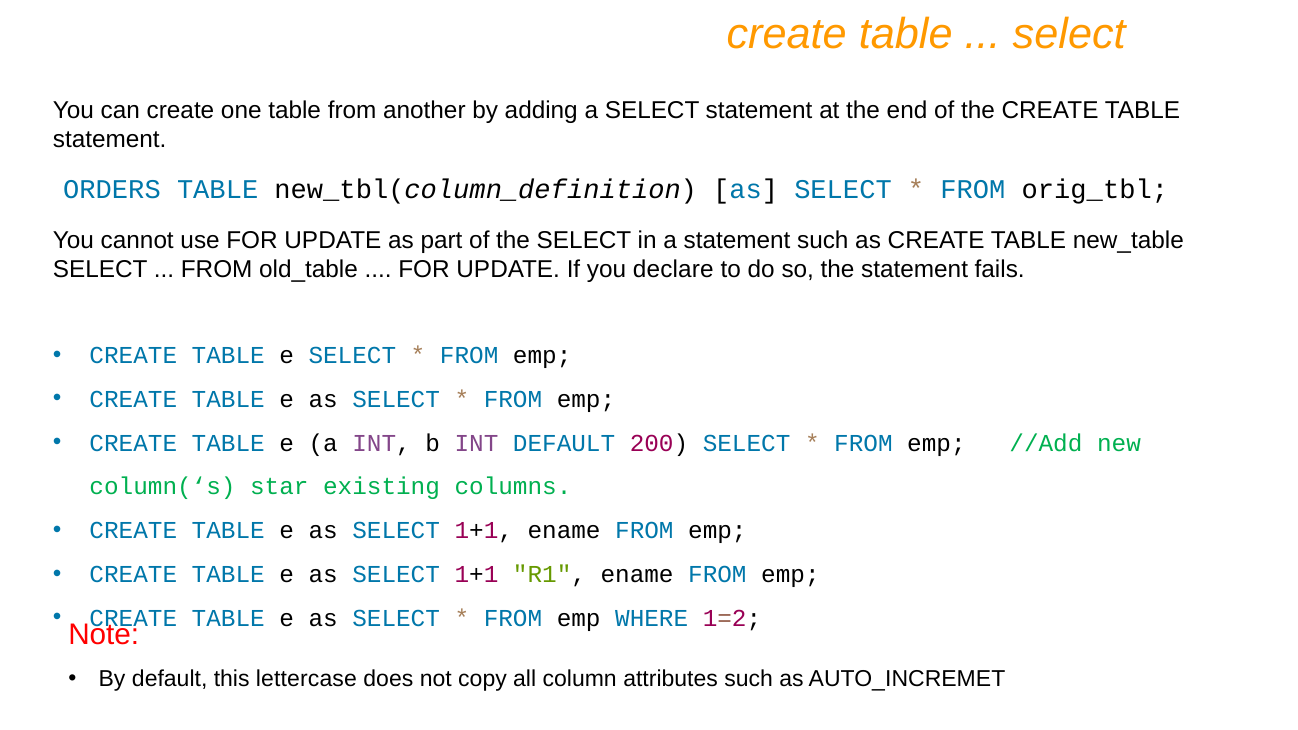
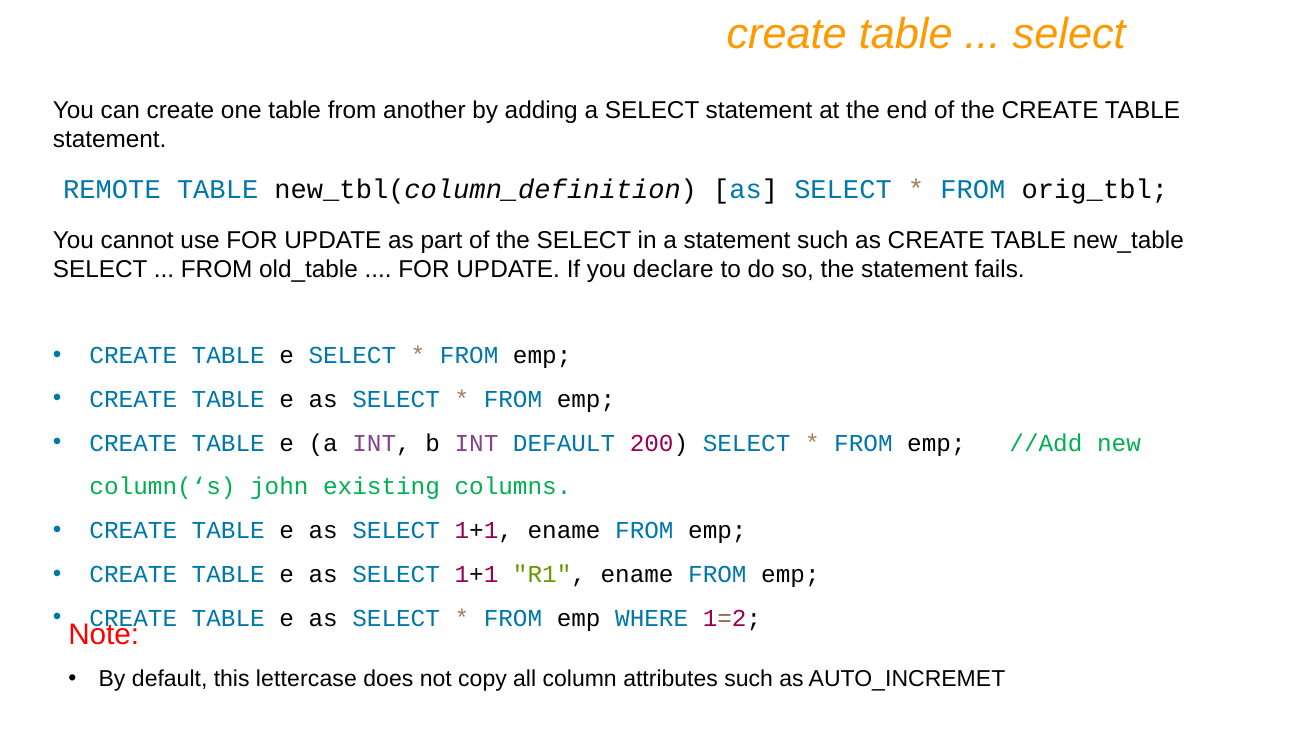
ORDERS: ORDERS -> REMOTE (112, 189)
star: star -> john (279, 487)
